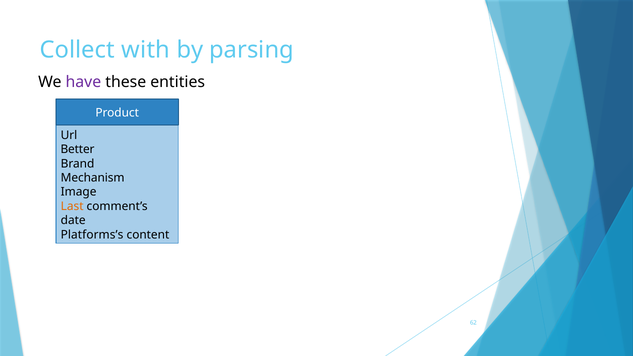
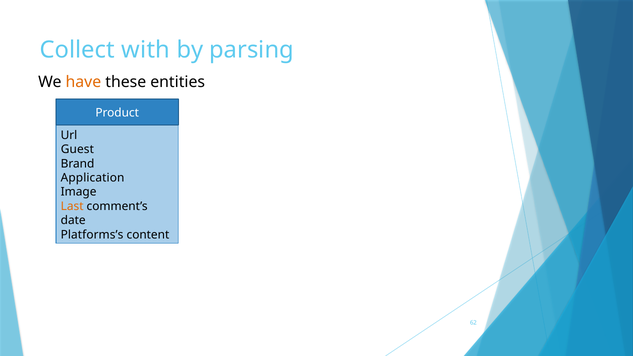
have colour: purple -> orange (83, 82)
Better: Better -> Guest (77, 149)
Mechanism: Mechanism -> Application (93, 178)
